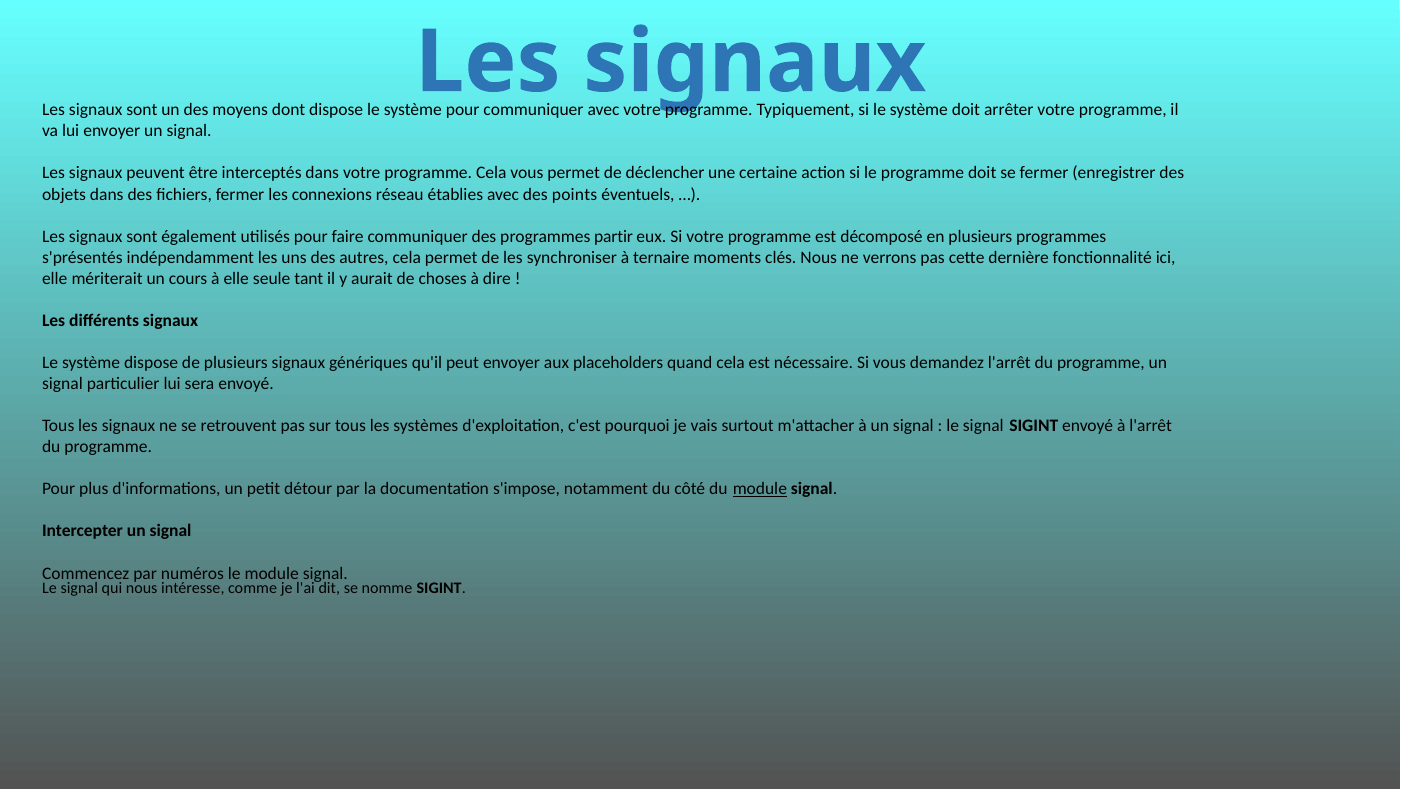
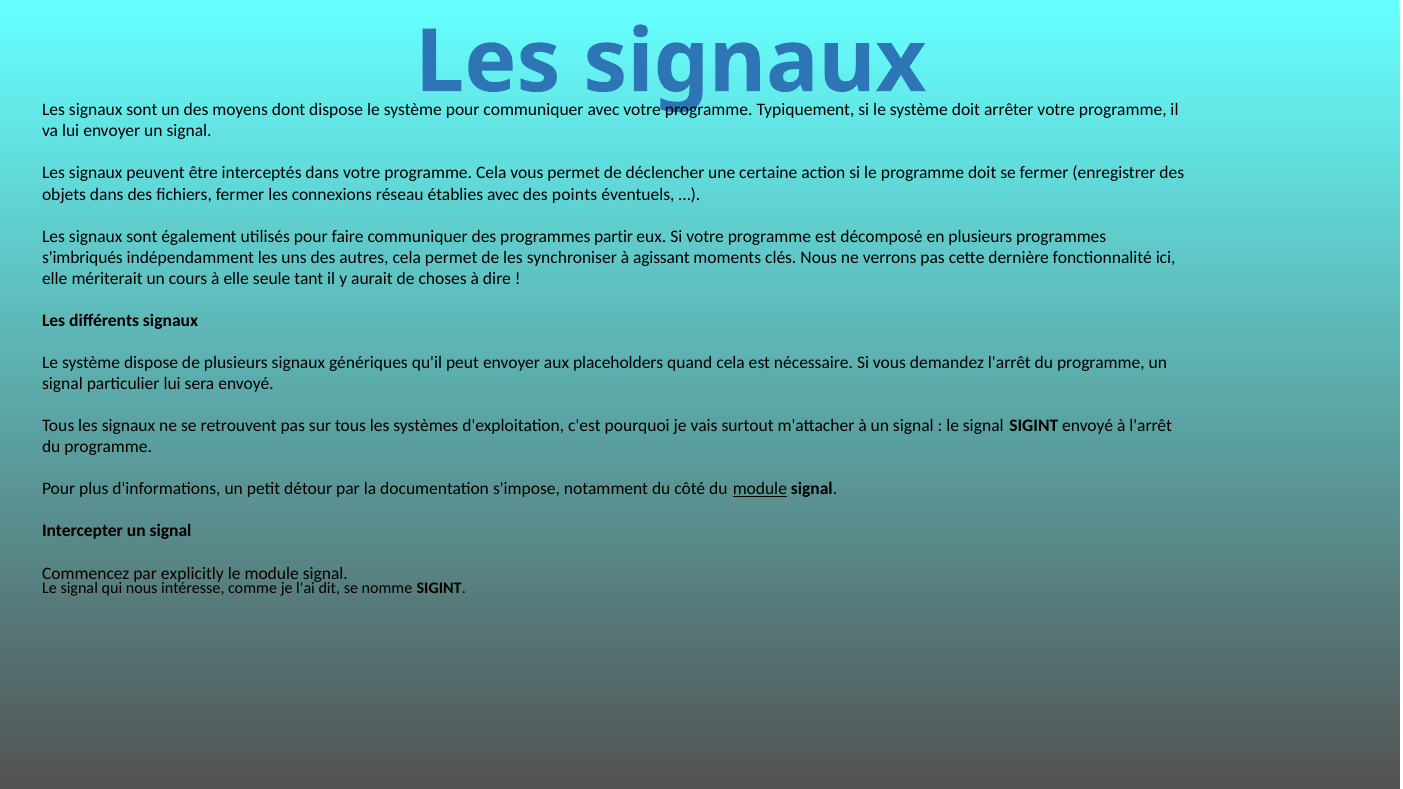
s'présentés: s'présentés -> s'imbriqués (82, 257)
ternaire: ternaire -> agissant (661, 257)
numéros: numéros -> explicitly (192, 573)
